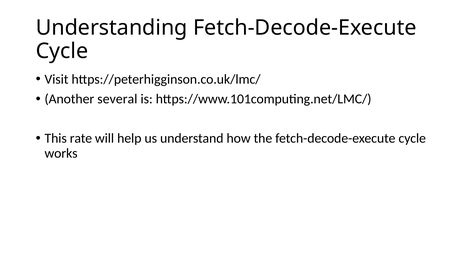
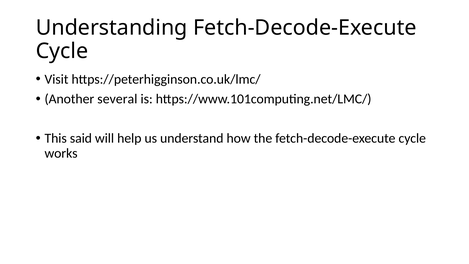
rate: rate -> said (81, 138)
